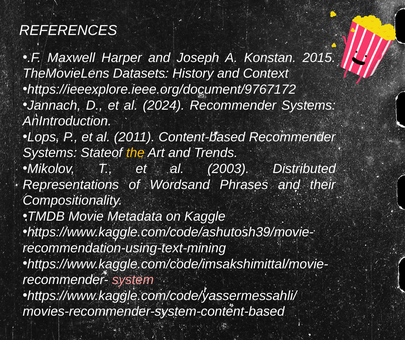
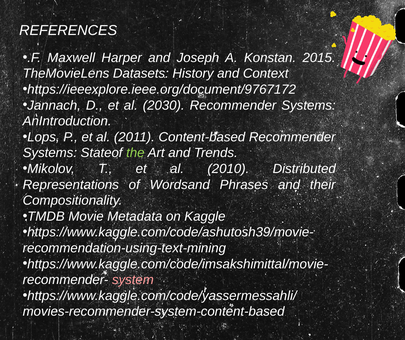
2024: 2024 -> 2030 (164, 105)
the colour: yellow -> light green (135, 153)
2003: 2003 -> 2010 (228, 169)
